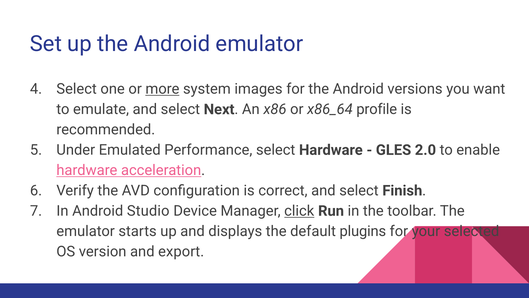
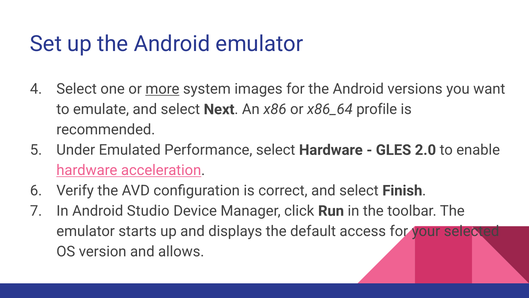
click underline: present -> none (299, 211)
plugins: plugins -> access (363, 231)
export: export -> allows (181, 251)
